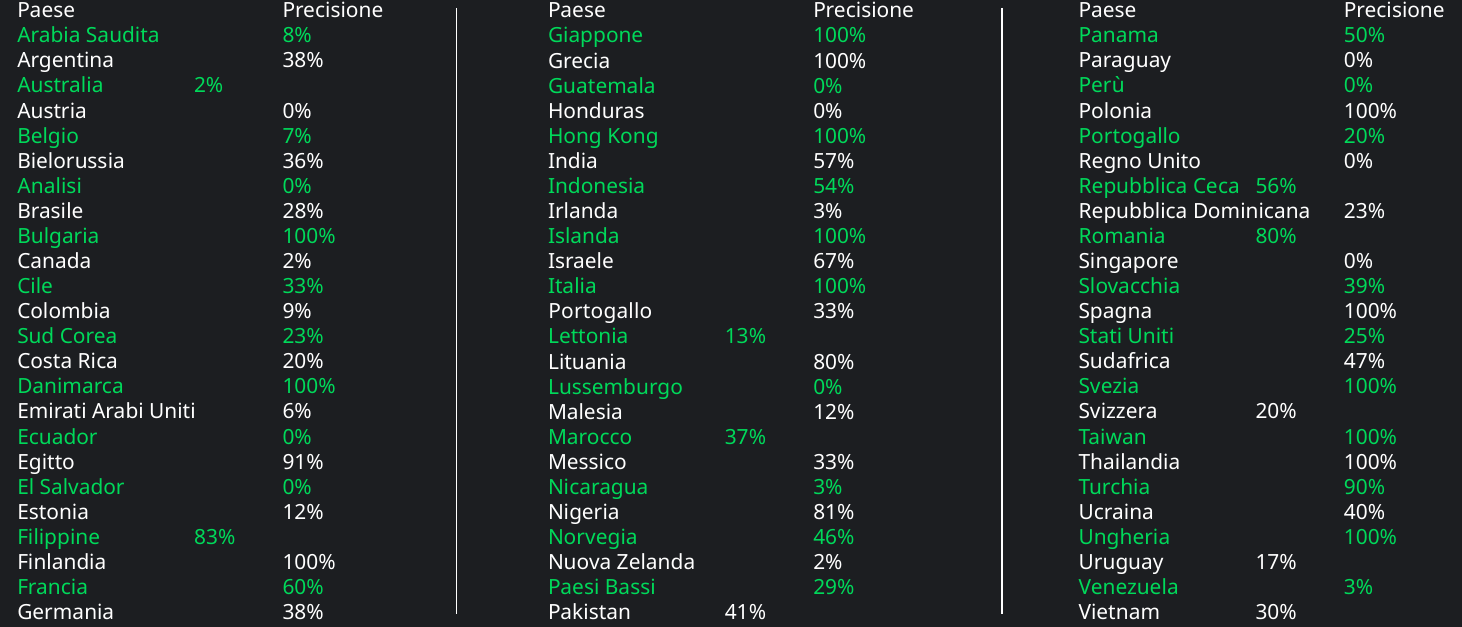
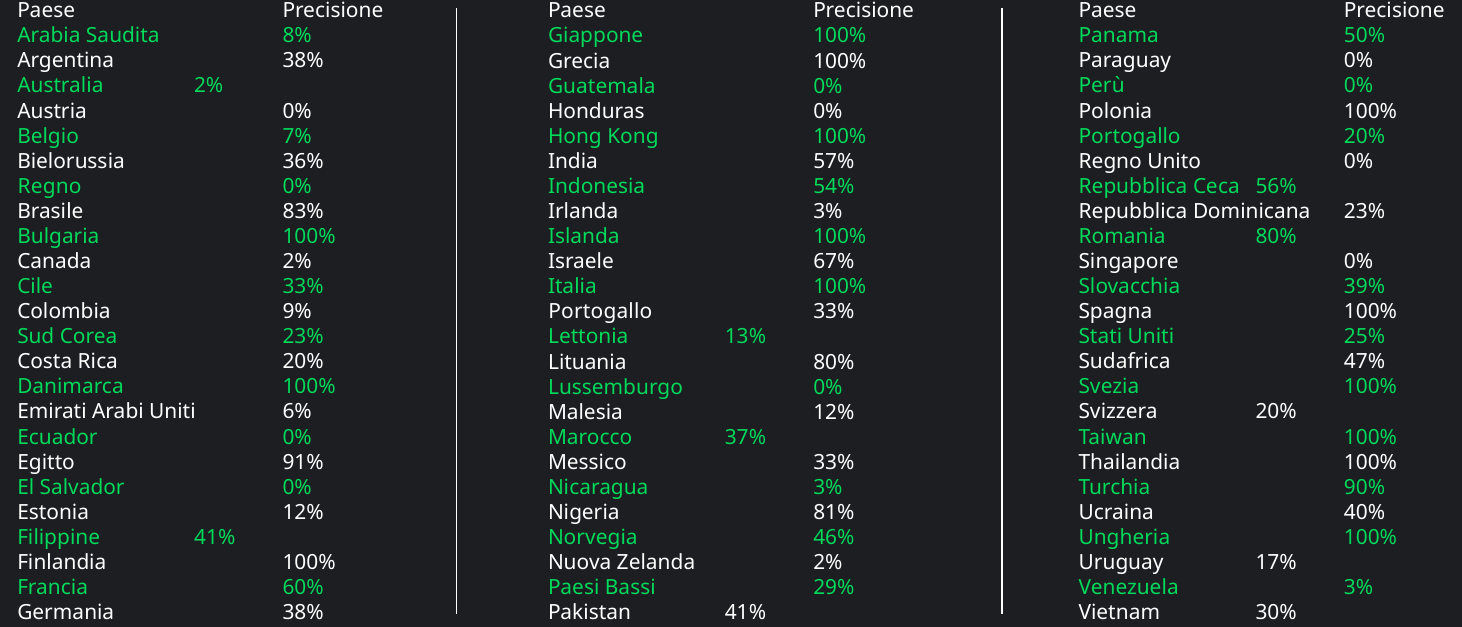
Analisi: Analisi -> Regno (50, 186)
28%: 28% -> 83% (303, 211)
Filippine 83%: 83% -> 41% (215, 537)
